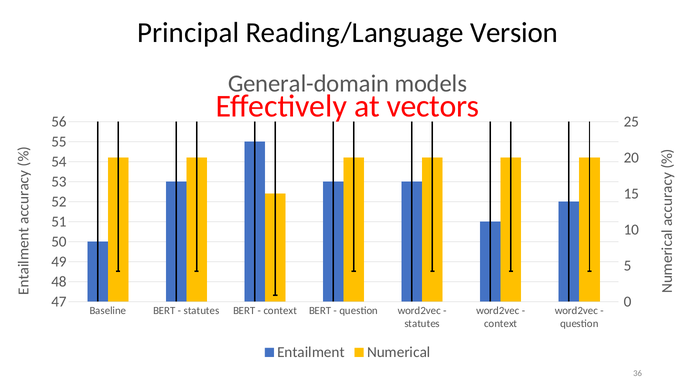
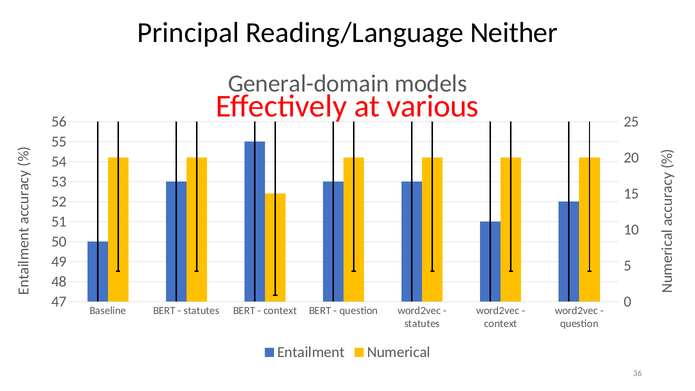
Version: Version -> Neither (514, 33)
vectors: vectors -> various (433, 106)
